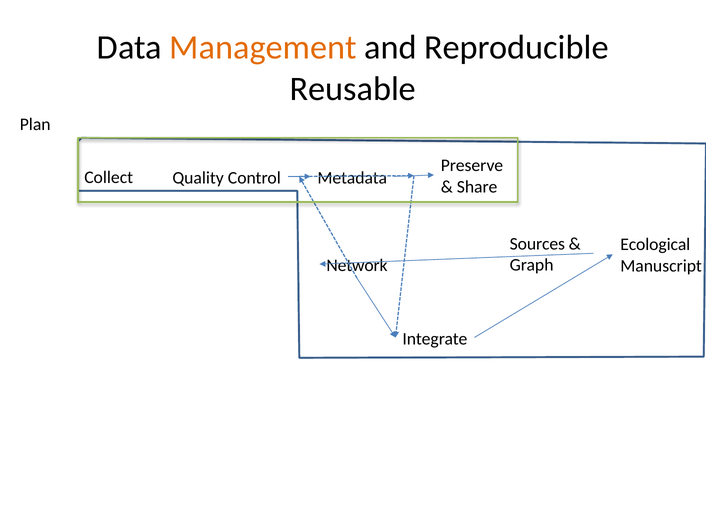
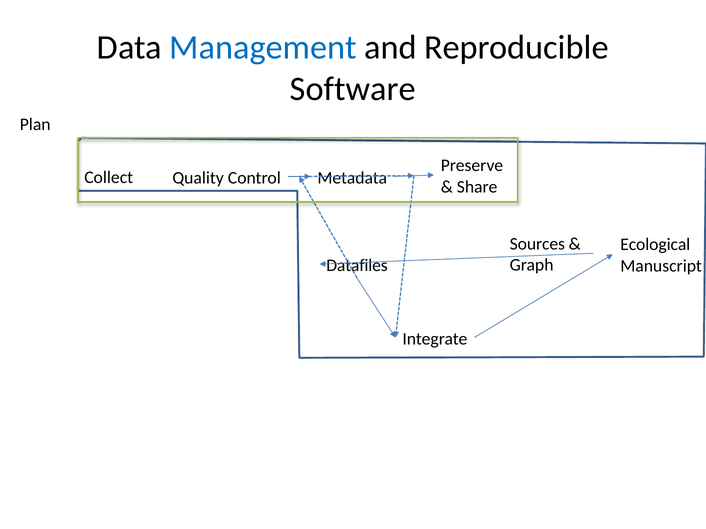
Management colour: orange -> blue (263, 48)
Reusable: Reusable -> Software (353, 89)
Network: Network -> Datafiles (357, 266)
